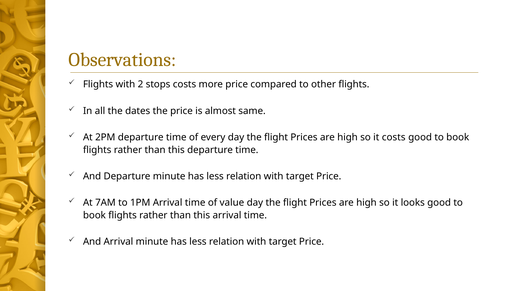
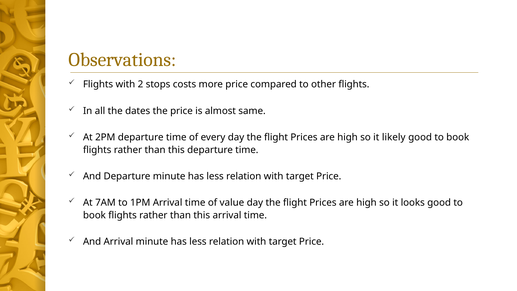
it costs: costs -> likely (394, 137)
